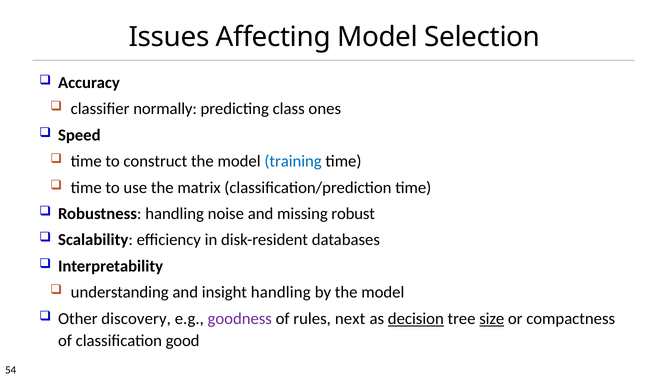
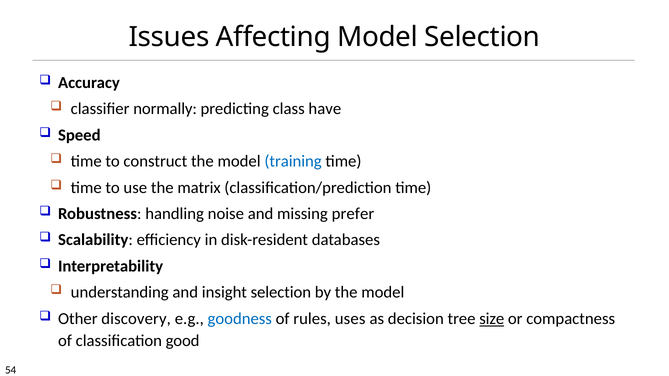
ones: ones -> have (325, 109)
robust: robust -> prefer (353, 214)
insight handling: handling -> selection (281, 293)
goodness colour: purple -> blue (240, 319)
next: next -> uses (350, 319)
decision underline: present -> none (416, 319)
